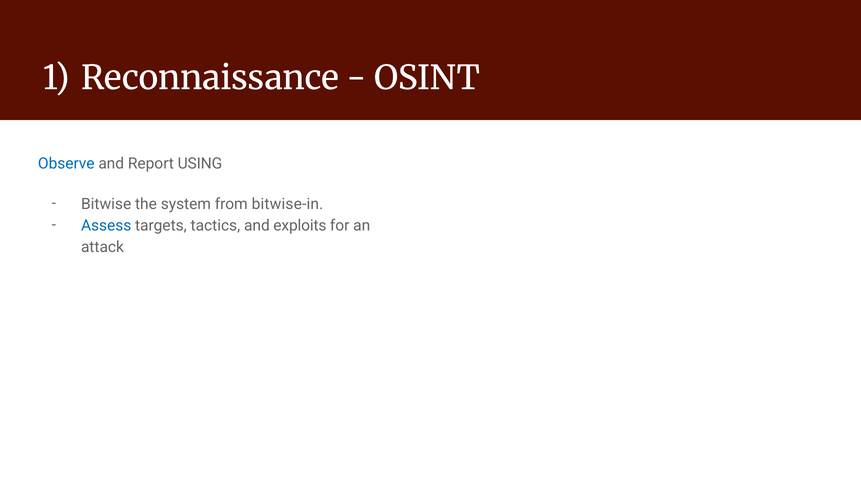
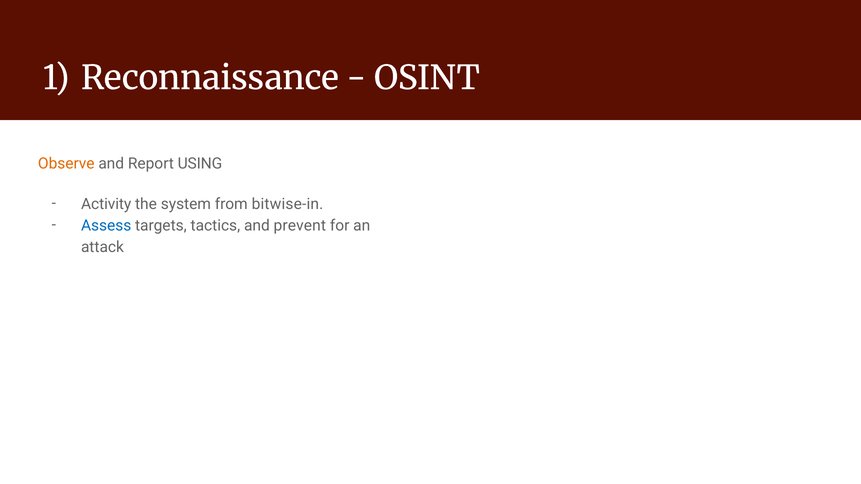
Observe colour: blue -> orange (66, 164)
Bitwise: Bitwise -> Activity (106, 204)
exploits: exploits -> prevent (300, 226)
